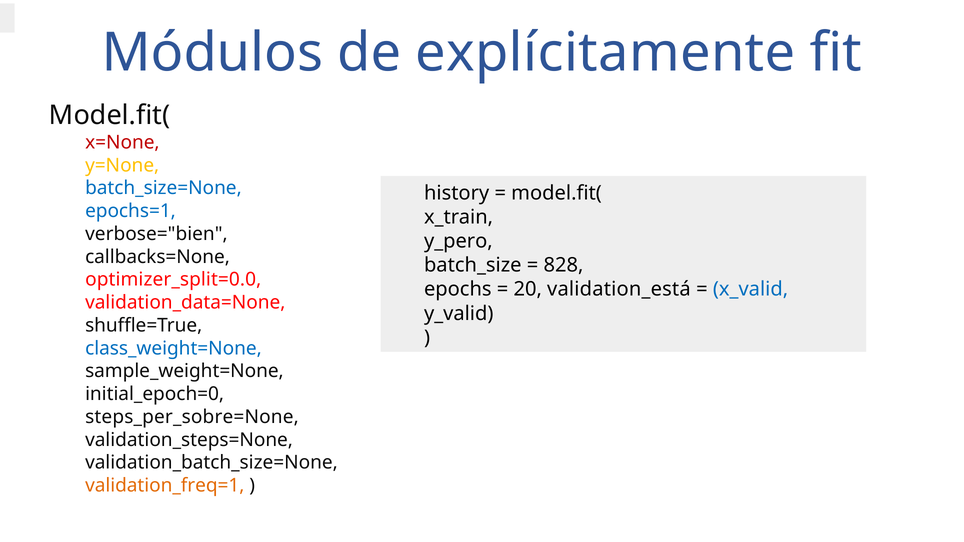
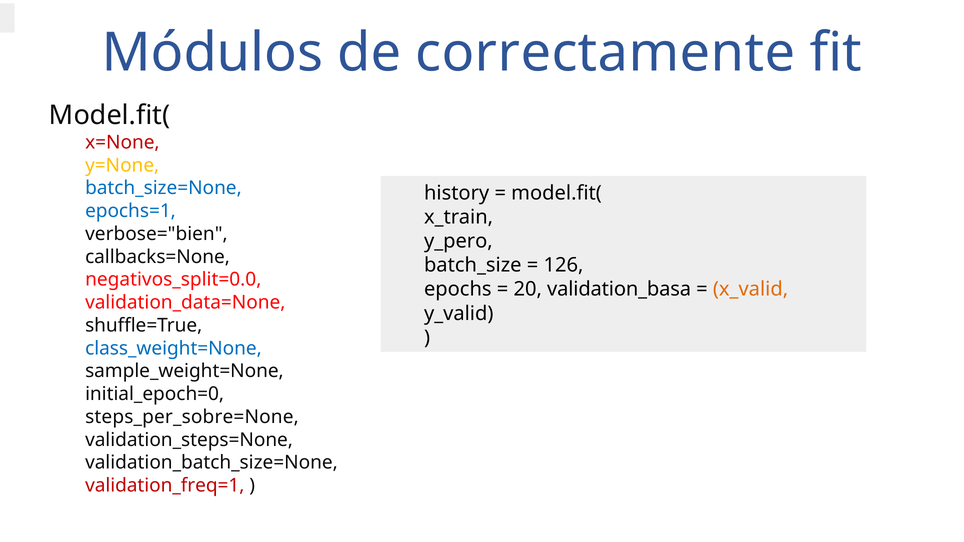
explícitamente: explícitamente -> correctamente (605, 53)
828: 828 -> 126 (563, 265)
optimizer_split=0.0: optimizer_split=0.0 -> negativos_split=0.0 (173, 280)
validation_está: validation_está -> validation_basa (619, 289)
x_valid colour: blue -> orange (751, 289)
validation_freq=1 colour: orange -> red (165, 486)
